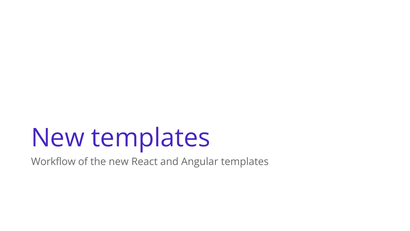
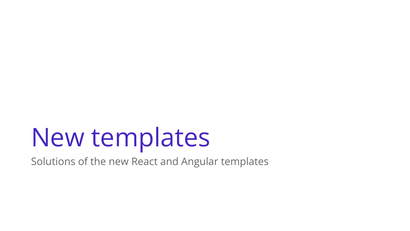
Workflow: Workflow -> Solutions (53, 161)
